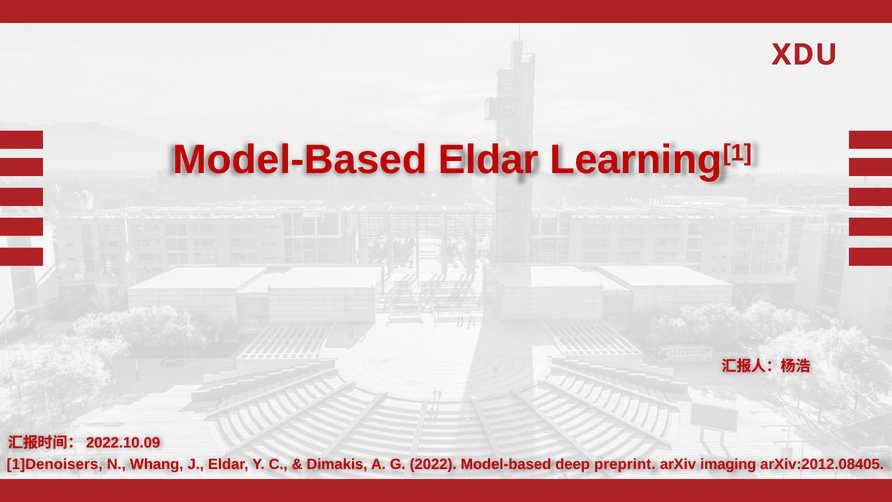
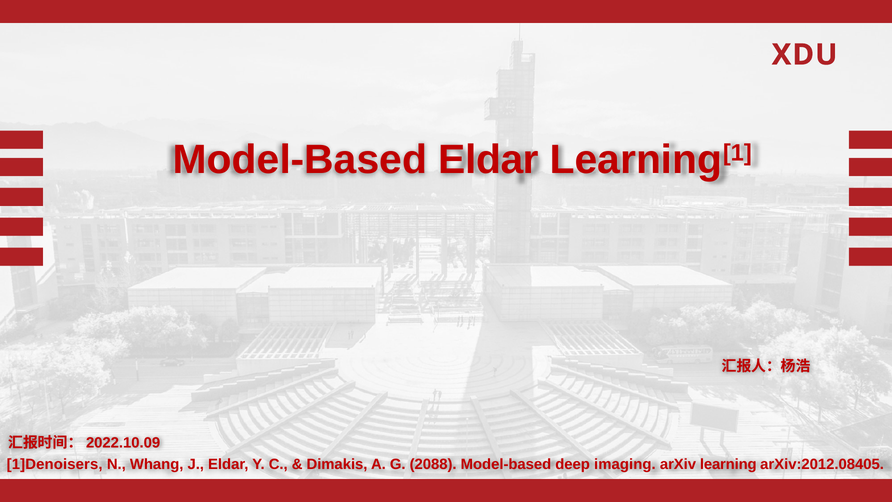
2022: 2022 -> 2088 (433, 464)
preprint: preprint -> imaging (625, 464)
imaging: imaging -> learning (728, 464)
